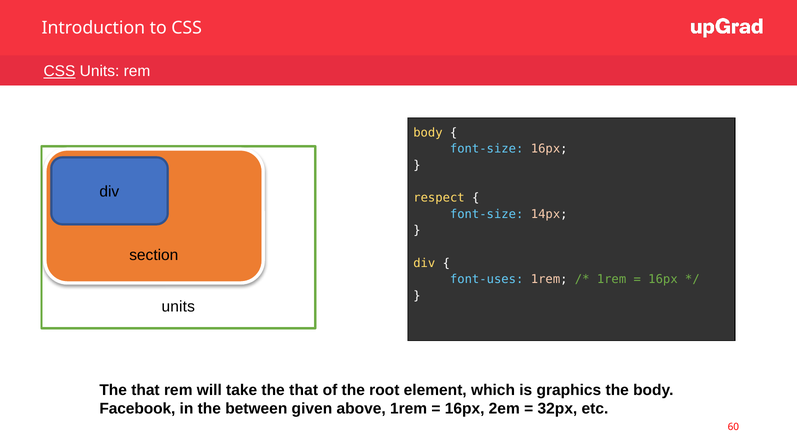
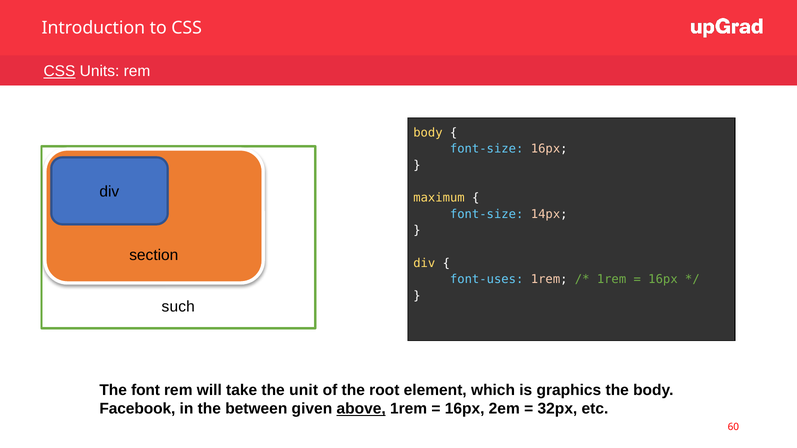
respect: respect -> maximum (439, 198)
units: units -> such (178, 307)
that: that -> font (146, 390)
take the that: that -> unit (304, 390)
above underline: none -> present (361, 409)
